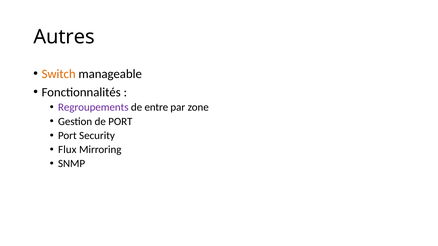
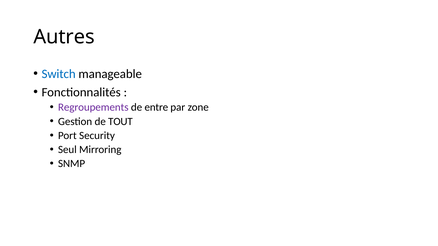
Switch colour: orange -> blue (59, 74)
de PORT: PORT -> TOUT (120, 122)
Flux: Flux -> Seul (67, 150)
